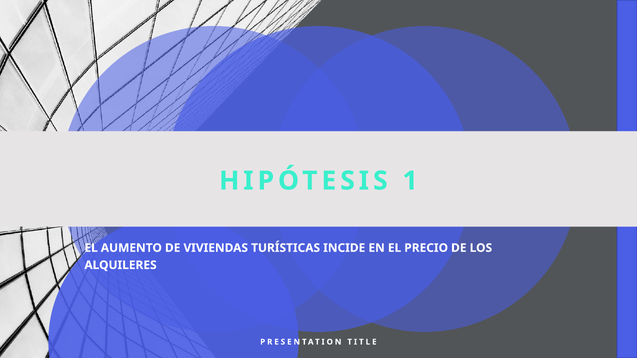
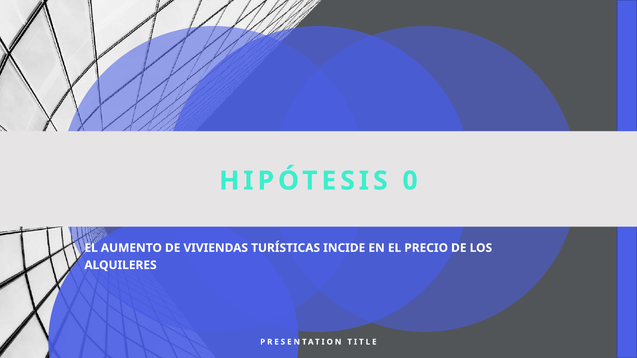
1: 1 -> 0 (410, 181)
